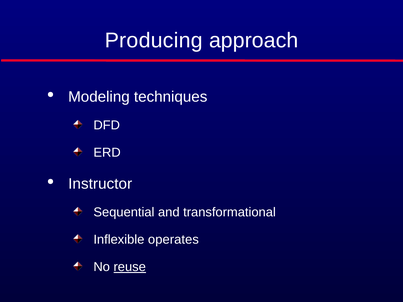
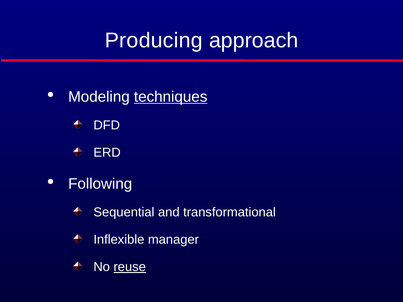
techniques underline: none -> present (171, 97)
Instructor: Instructor -> Following (100, 184)
operates: operates -> manager (173, 240)
